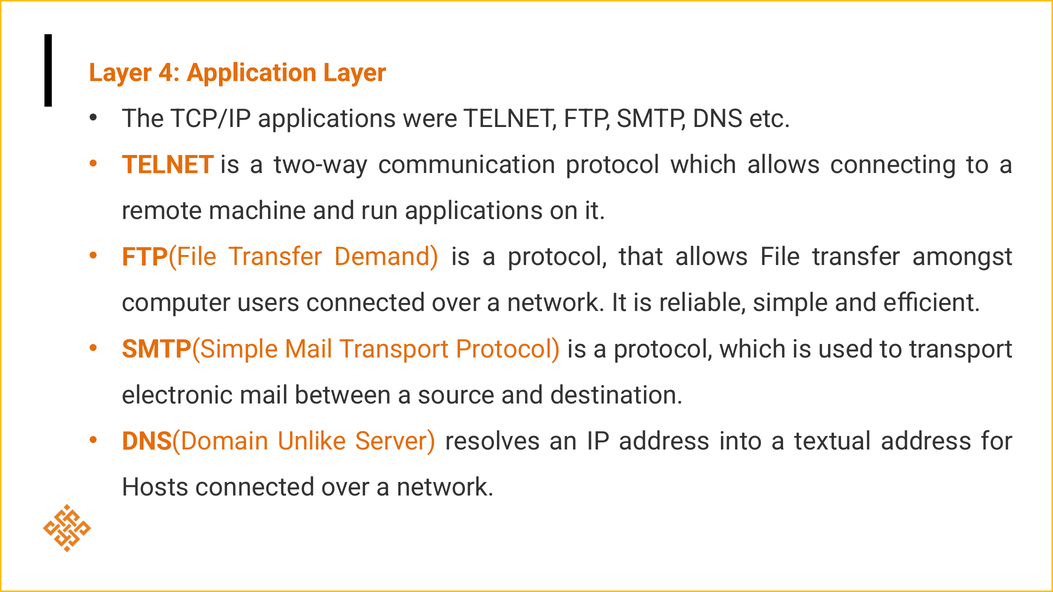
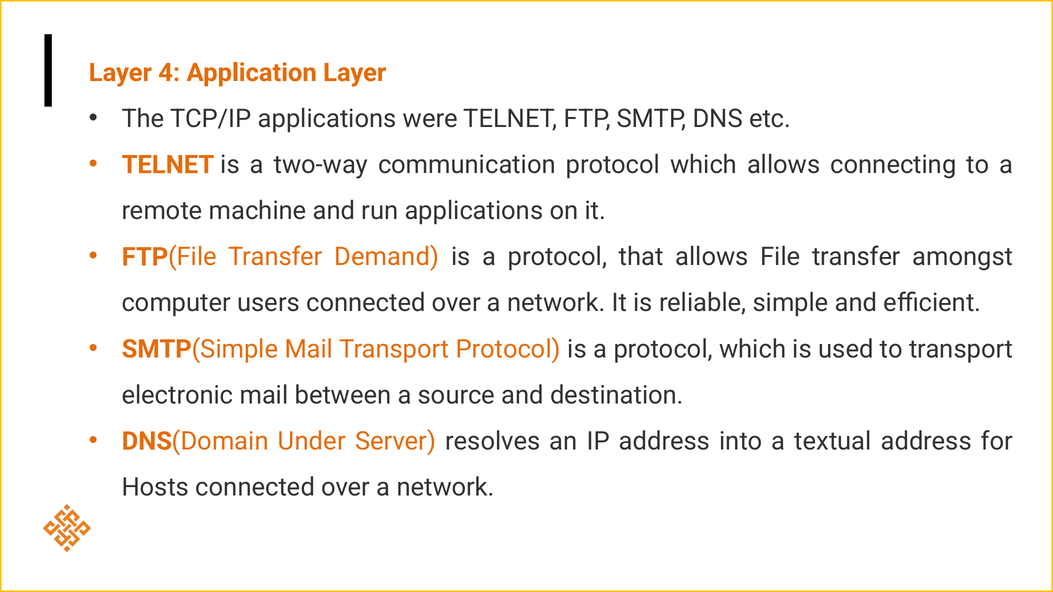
Unlike: Unlike -> Under (312, 441)
